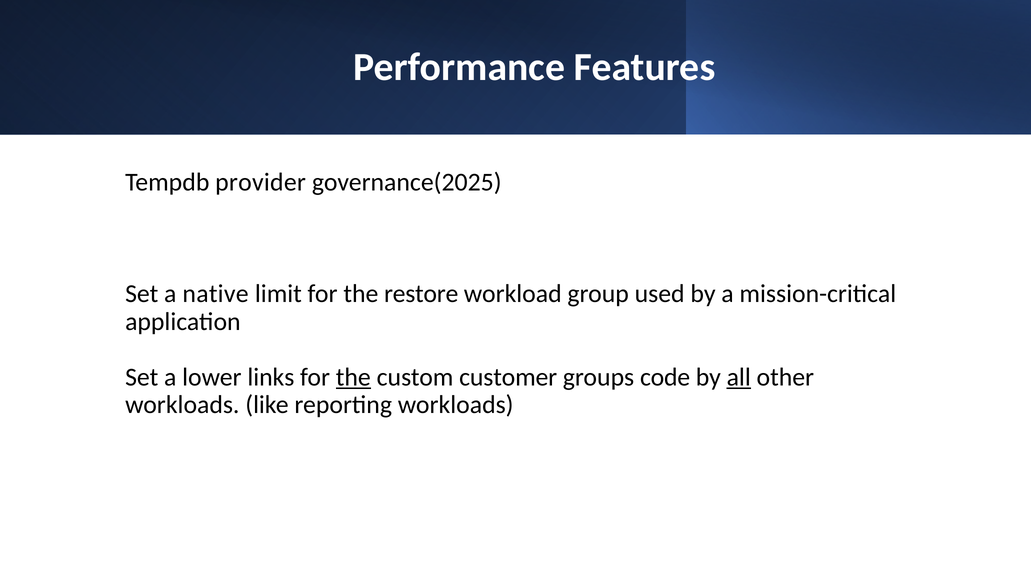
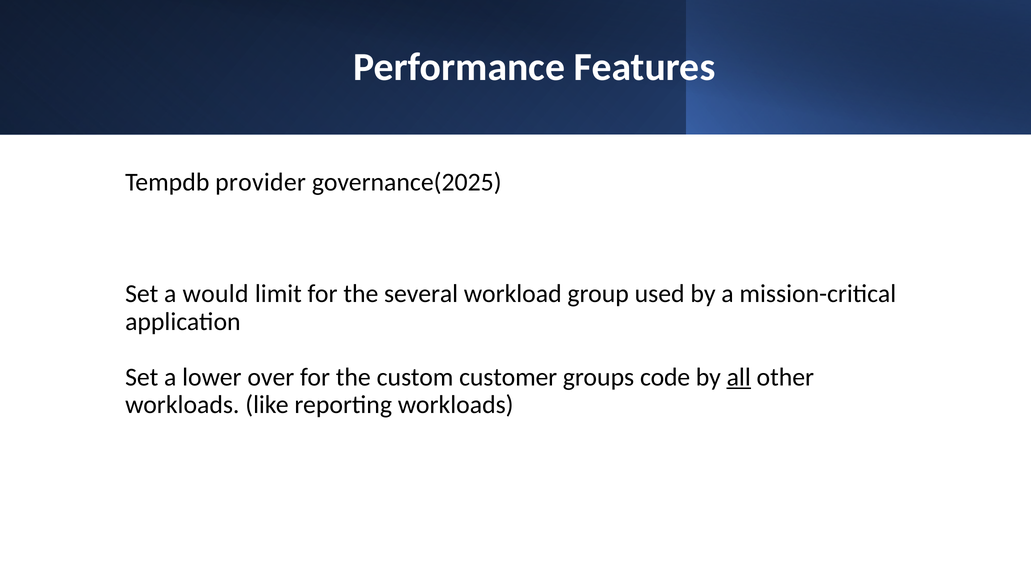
native: native -> would (216, 294)
restore: restore -> several (421, 294)
links: links -> over (271, 377)
the underline: present -> none (353, 377)
